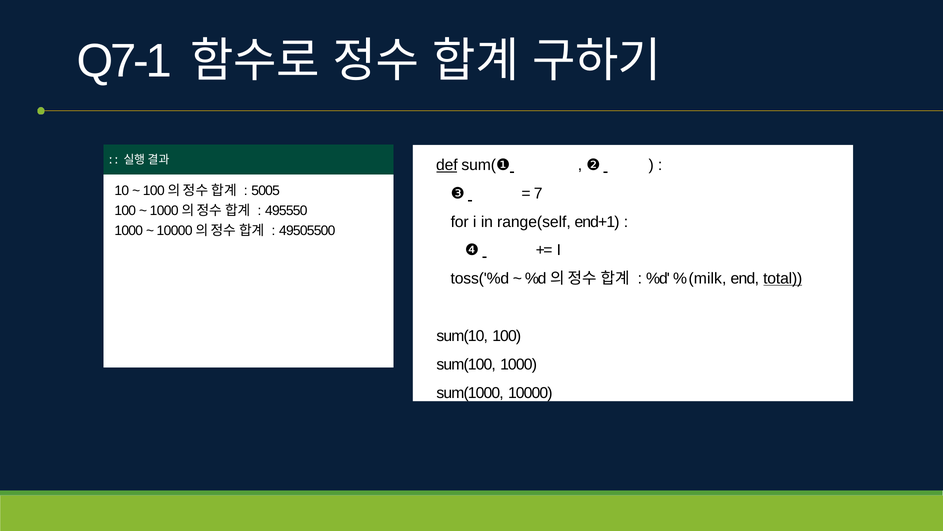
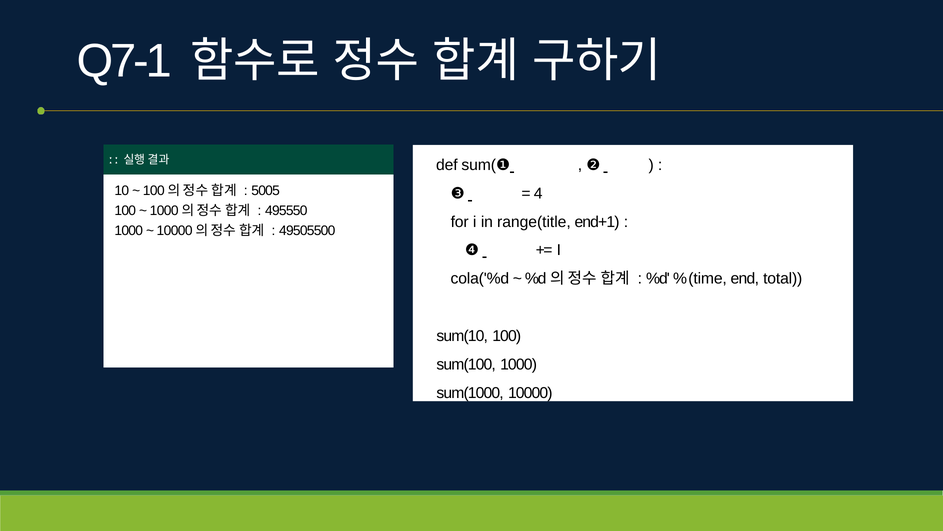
def underline: present -> none (447, 165)
7: 7 -> 4 (538, 193)
range(self: range(self -> range(title (534, 222)
toss('%d: toss('%d -> cola('%d (480, 278)
milk: milk -> time (708, 278)
total underline: present -> none (783, 278)
